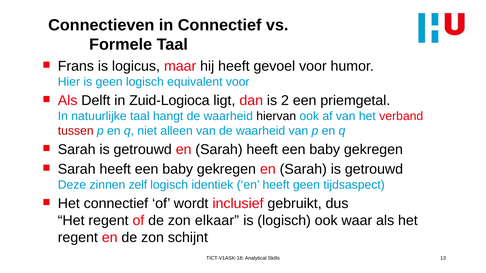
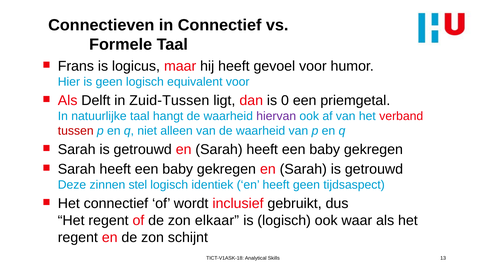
Zuid-Logioca: Zuid-Logioca -> Zuid-Tussen (169, 101)
2: 2 -> 0 (285, 101)
hiervan colour: black -> purple (276, 116)
zelf: zelf -> stel (138, 185)
